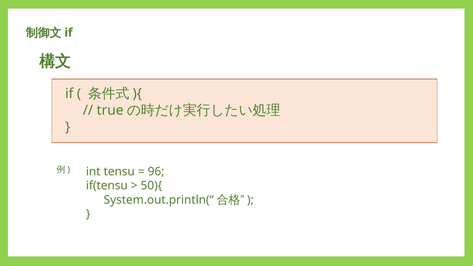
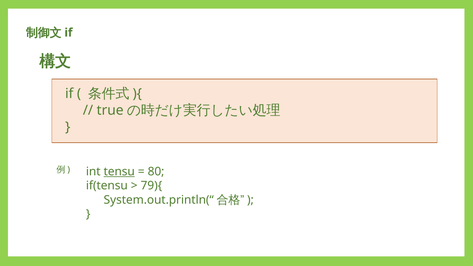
tensu underline: none -> present (119, 171)
96: 96 -> 80 (156, 171)
50){: 50){ -> 79){ (151, 186)
